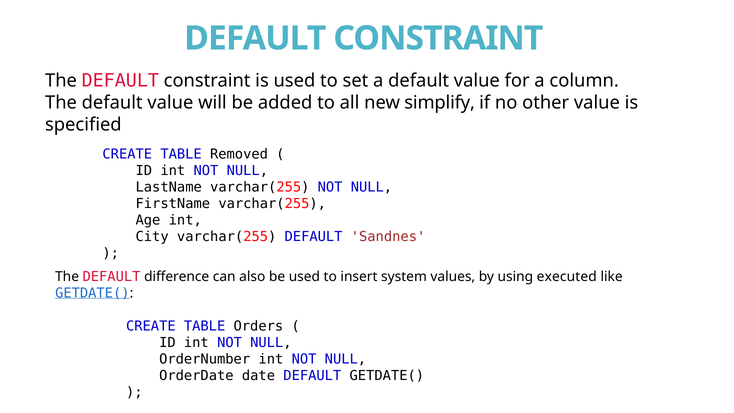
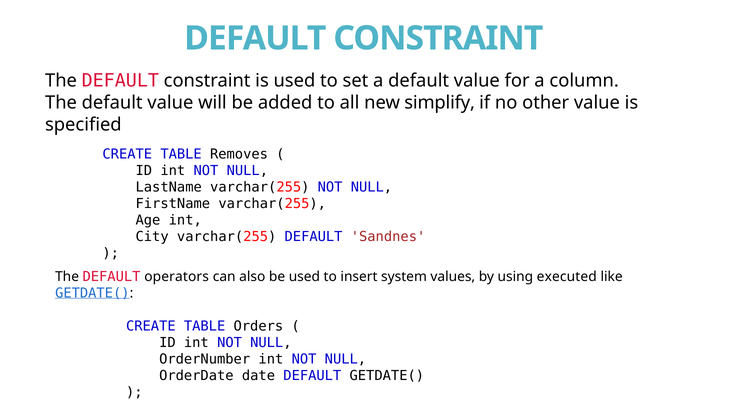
Removed: Removed -> Removes (239, 154)
difference: difference -> operators (177, 277)
